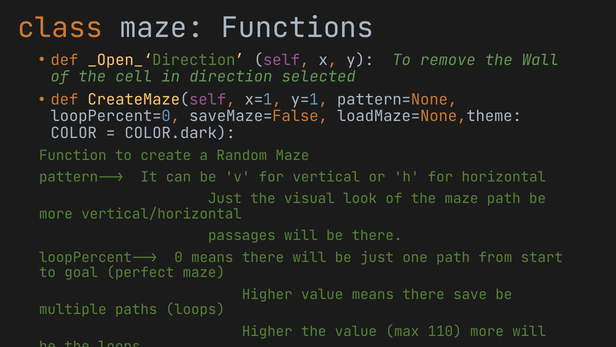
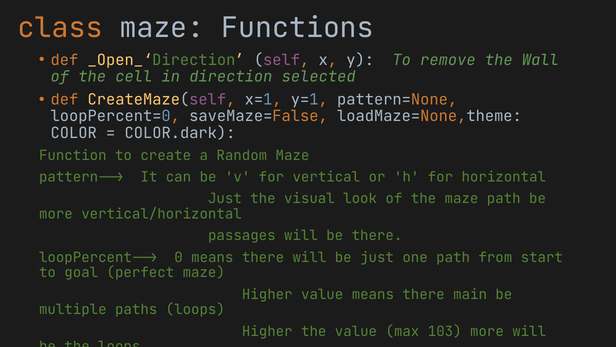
there save: save -> main (470, 294)
110: 110 -> 103 (445, 331)
